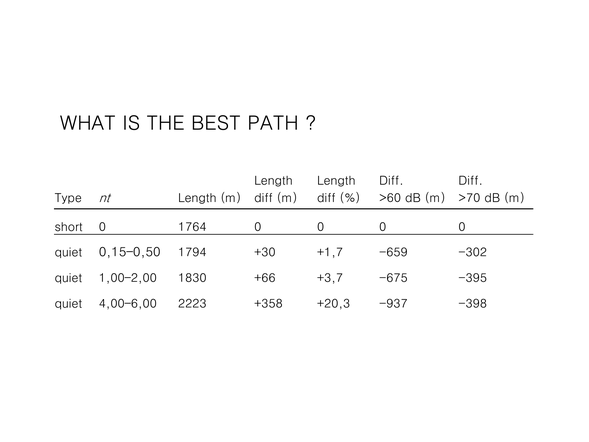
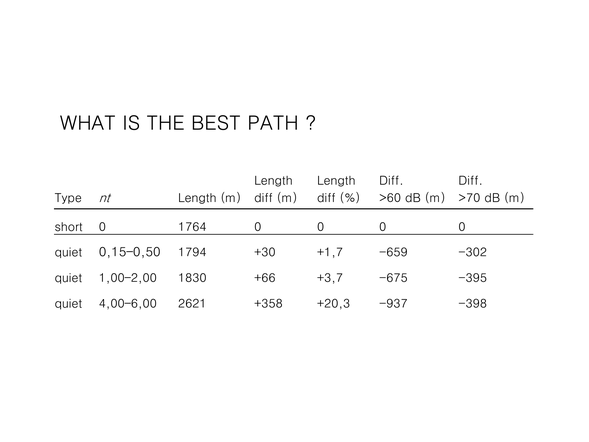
2223: 2223 -> 2621 (192, 304)
